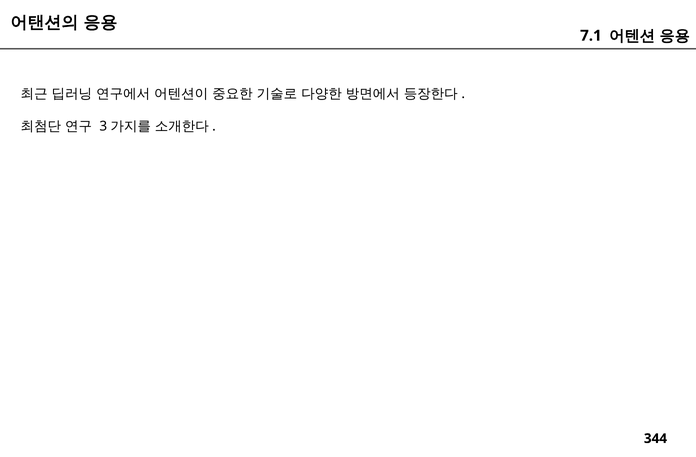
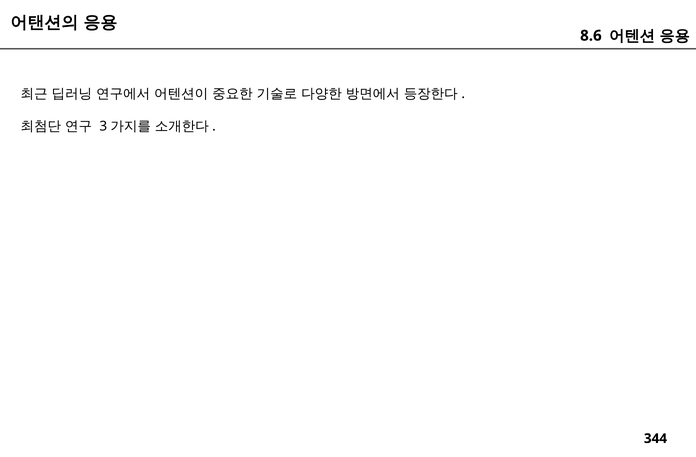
7.1: 7.1 -> 8.6 (591, 36)
